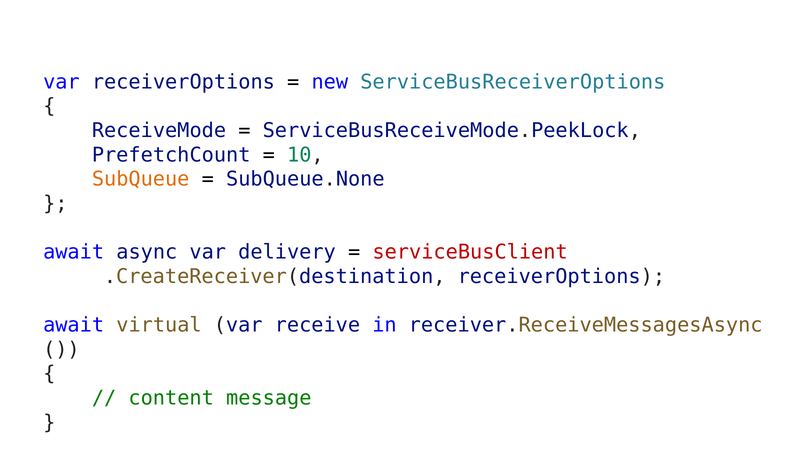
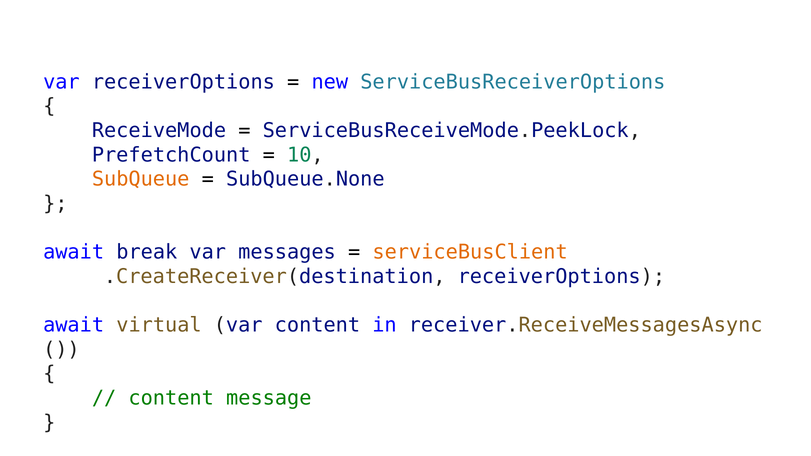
async: async -> break (147, 252)
delivery: delivery -> messages (287, 252)
serviceBusClient colour: red -> orange (470, 252)
var receive: receive -> content (317, 325)
